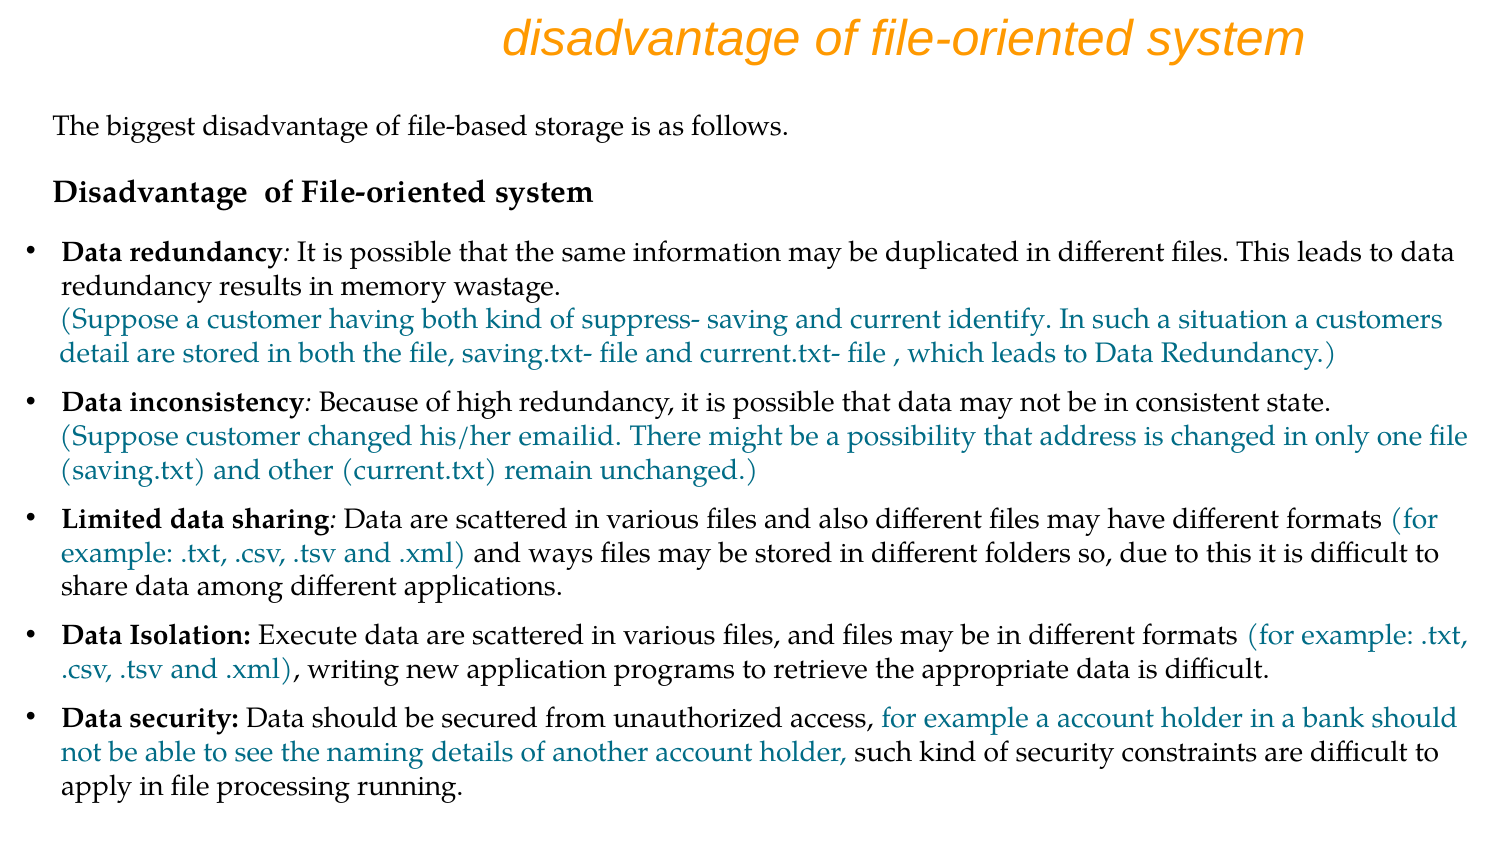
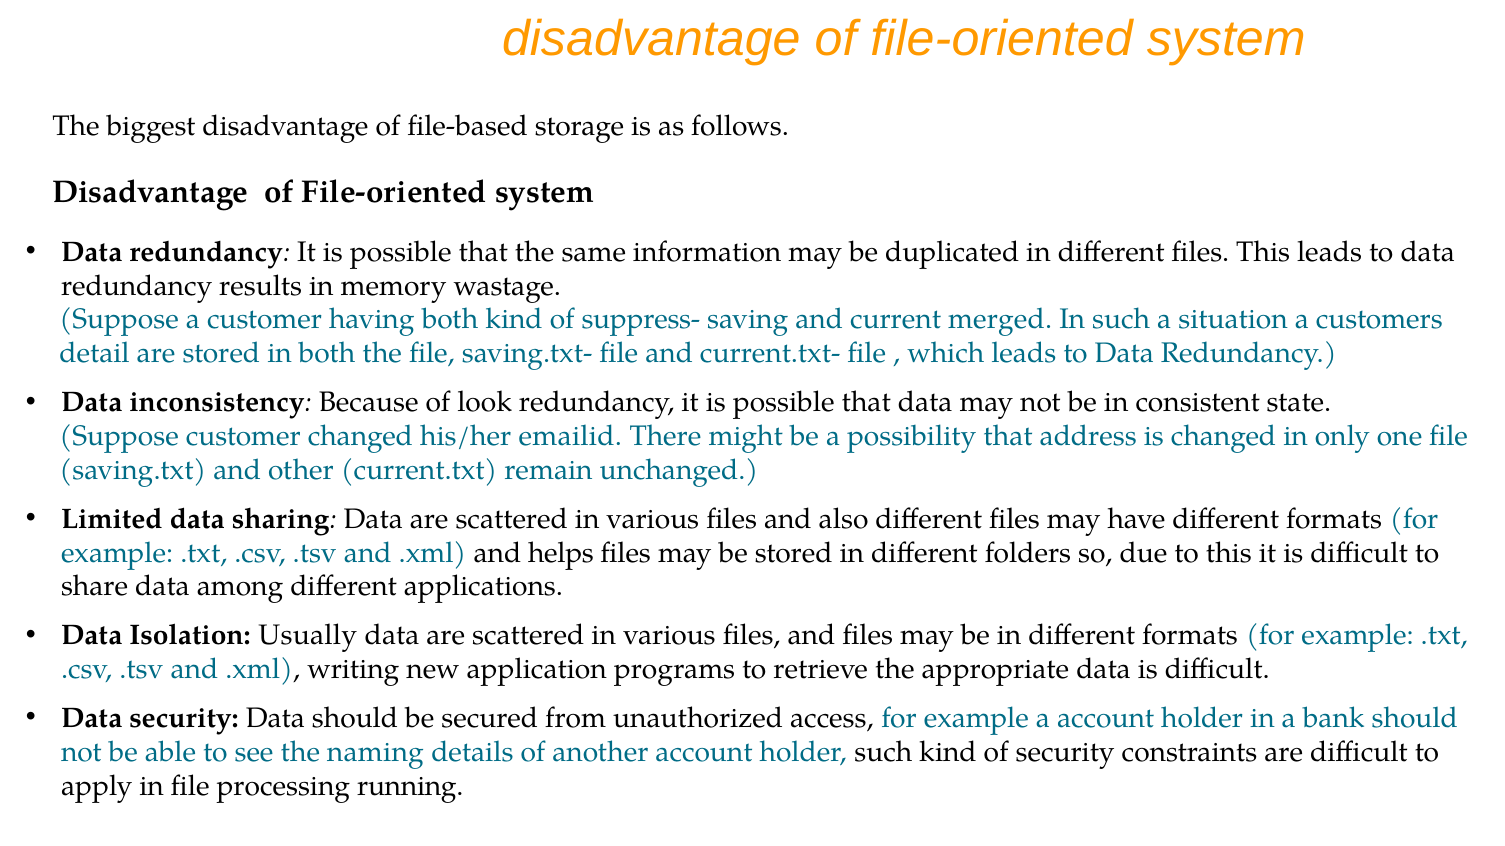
identify: identify -> merged (1000, 320)
high: high -> look (485, 403)
ways: ways -> helps (561, 553)
Execute: Execute -> Usually (308, 636)
